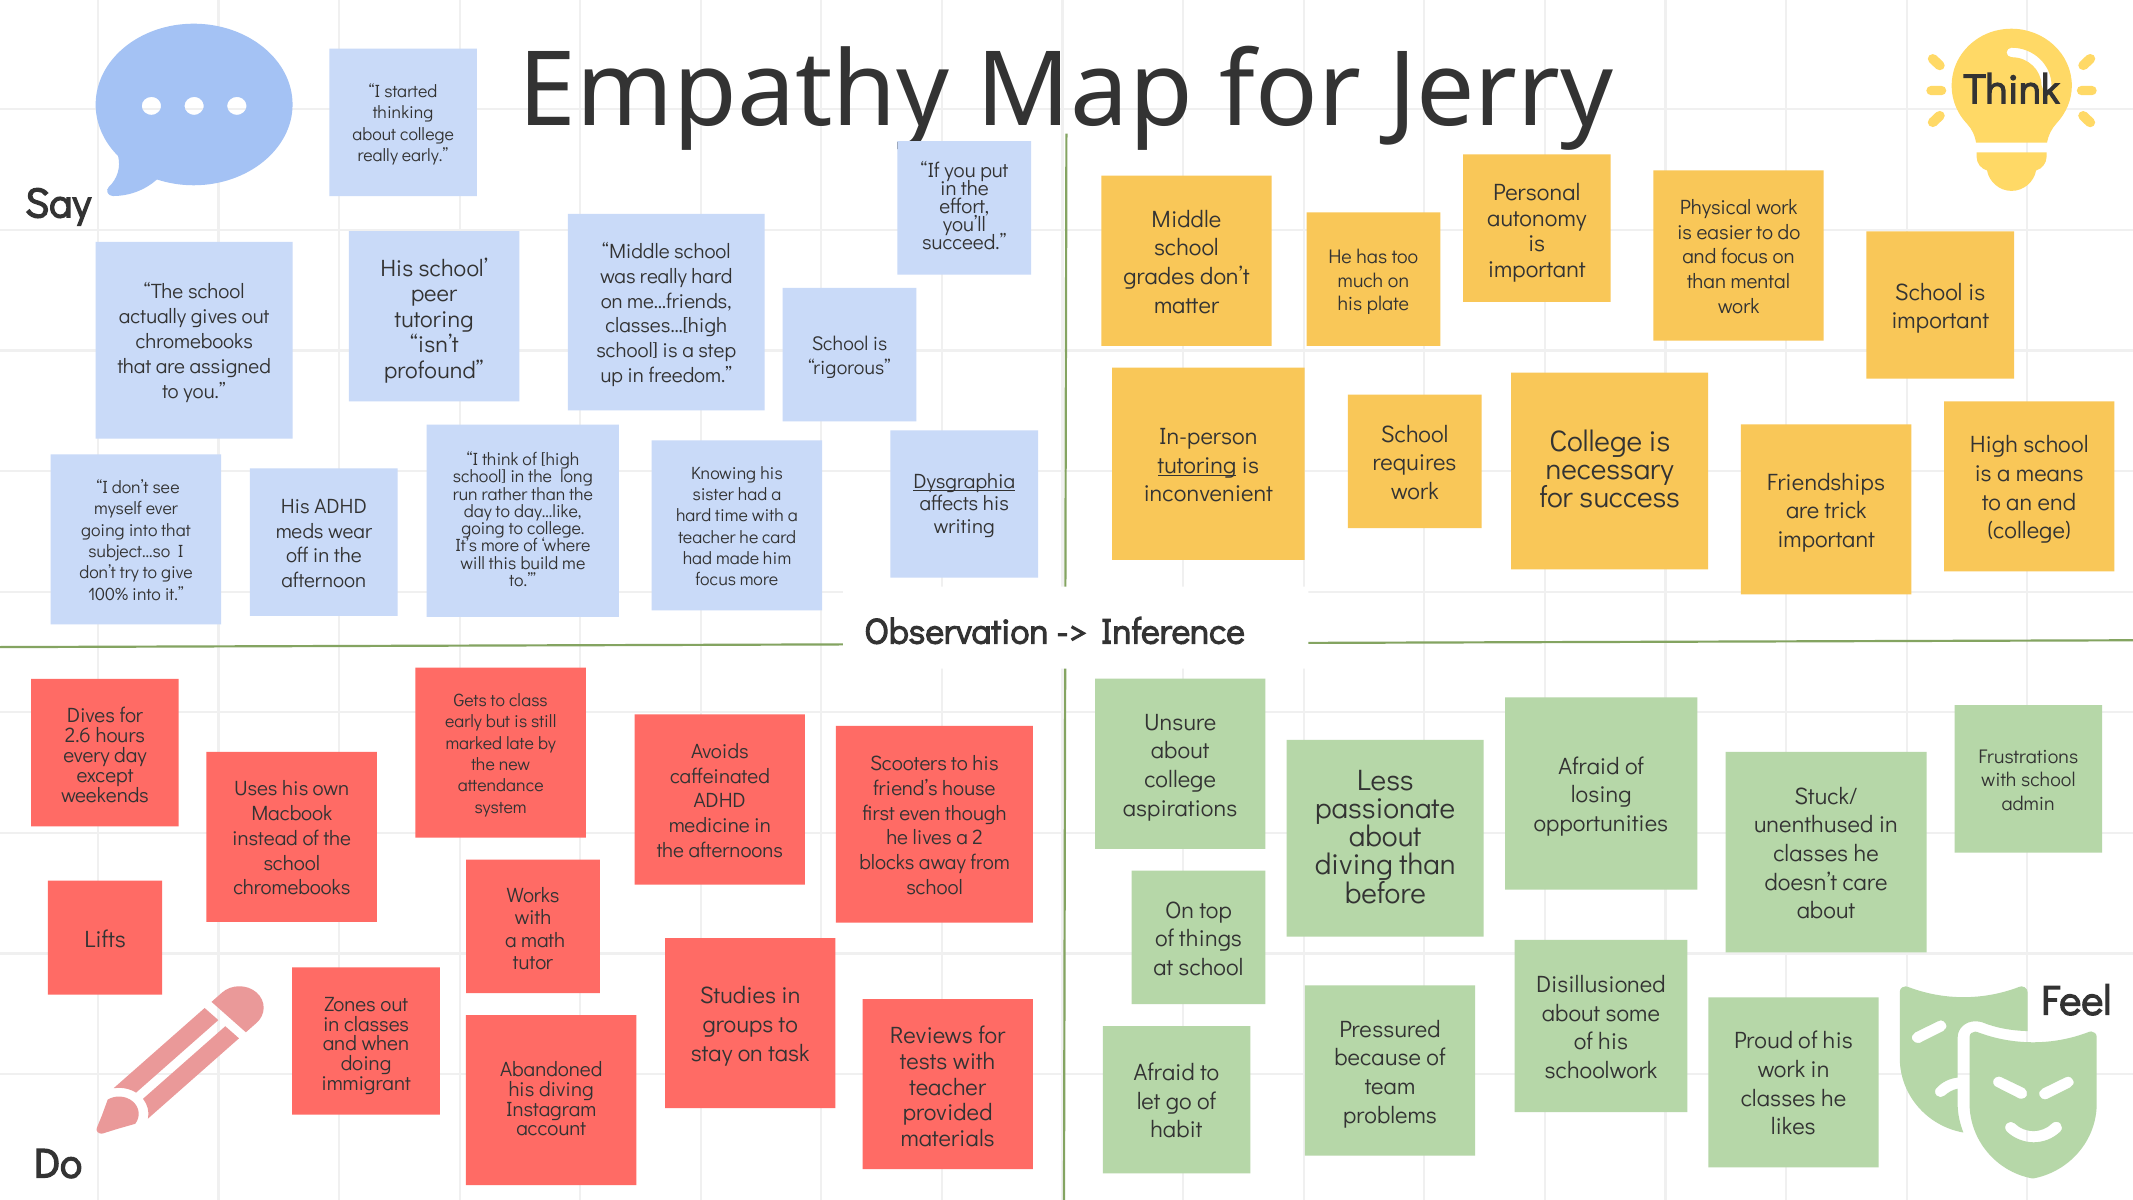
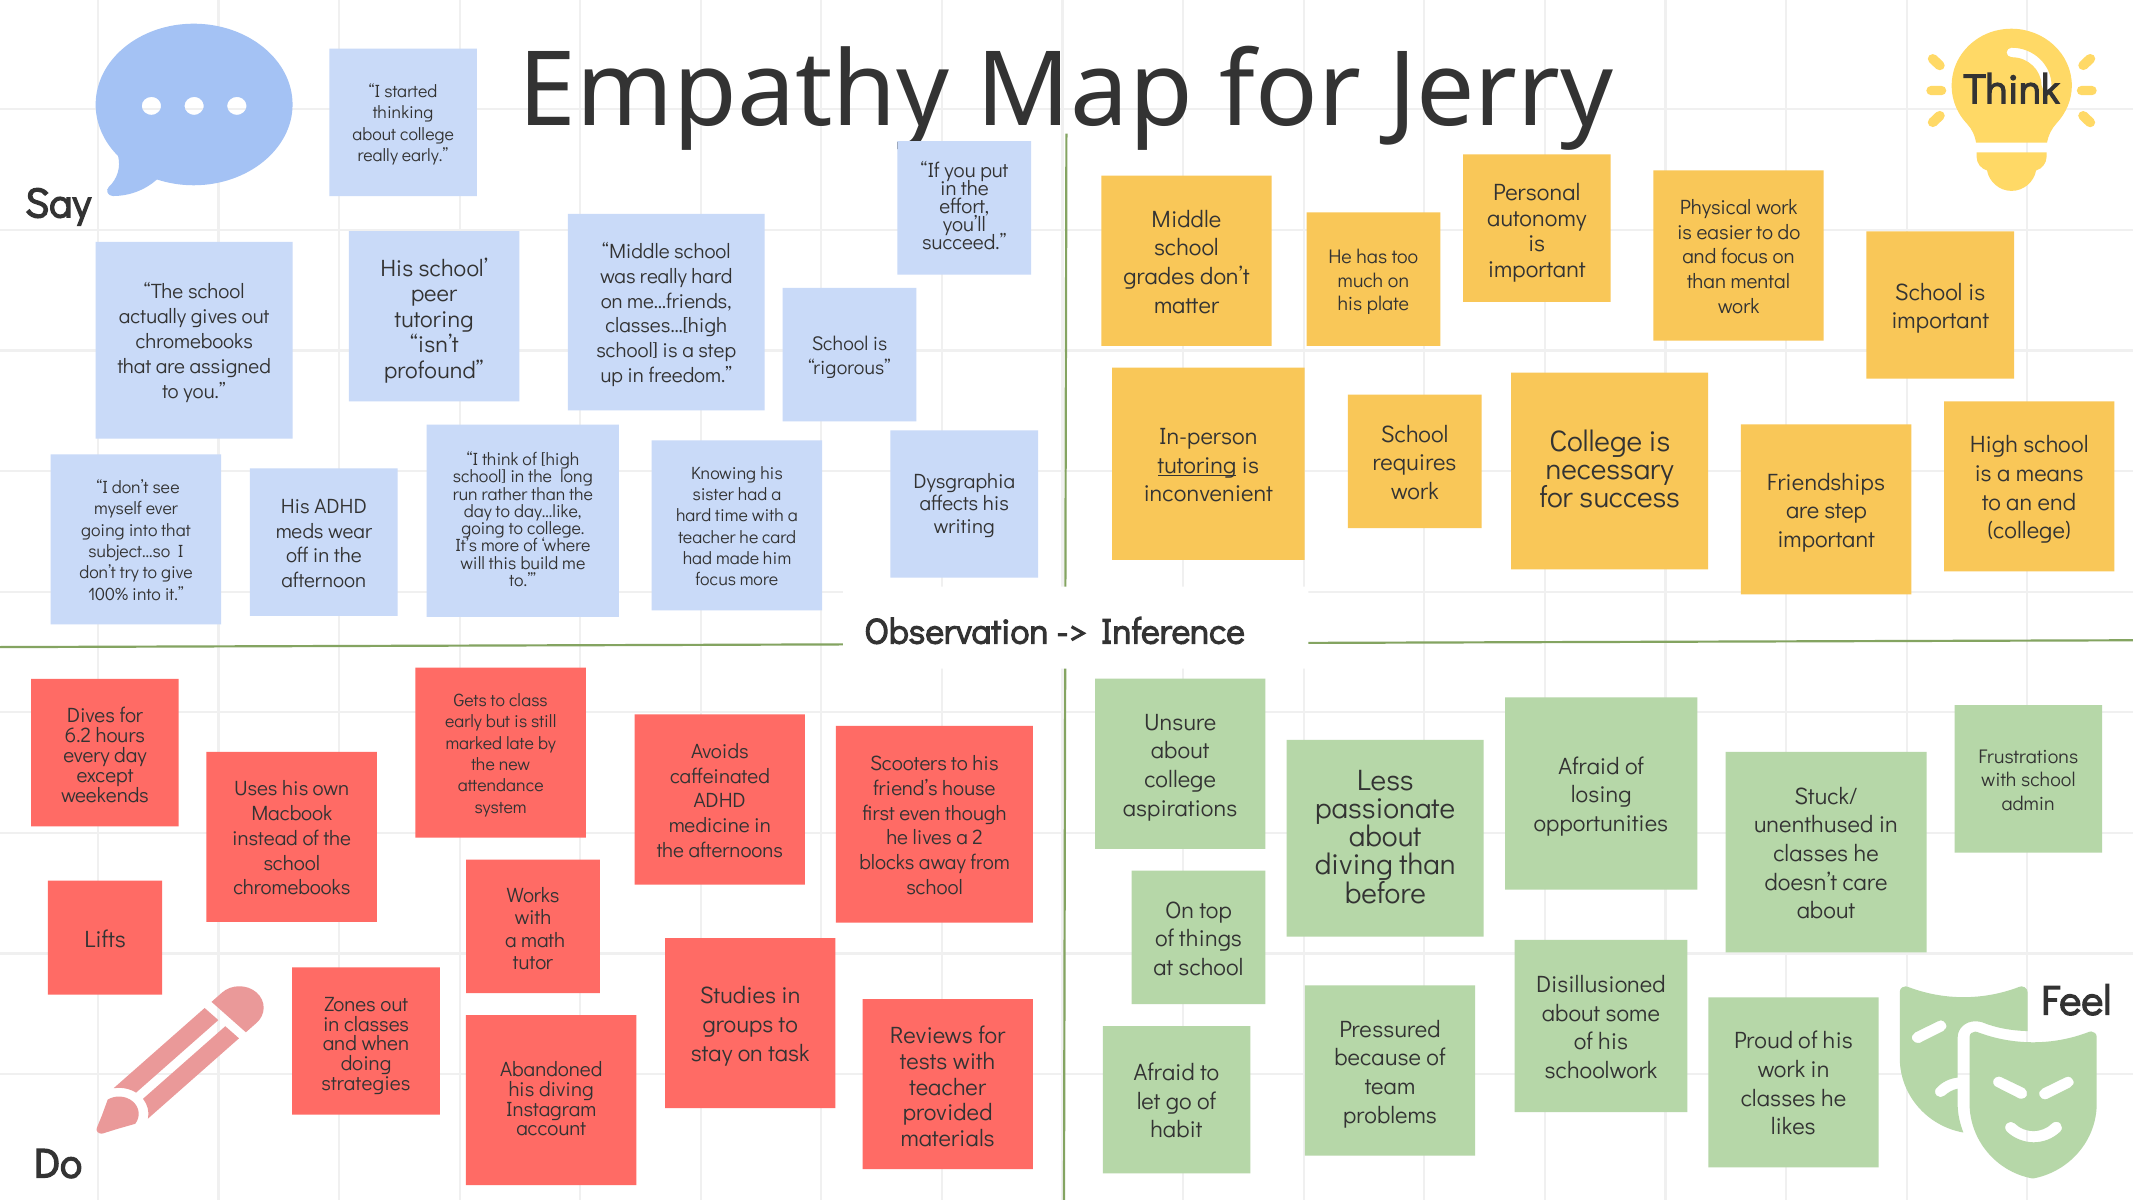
Dysgraphia underline: present -> none (964, 481)
are trick: trick -> step (1846, 511)
2.6: 2.6 -> 6.2 (78, 736)
immigrant: immigrant -> strategies (366, 1084)
